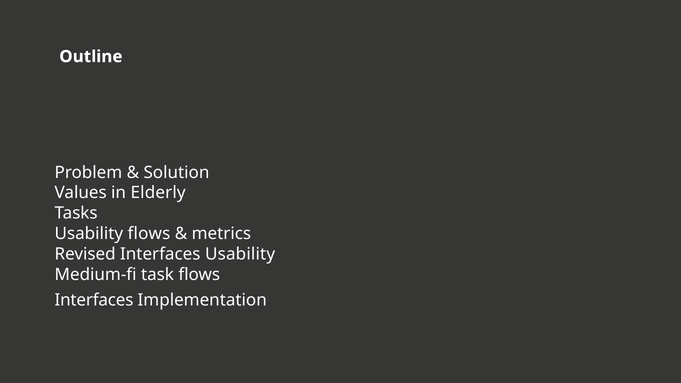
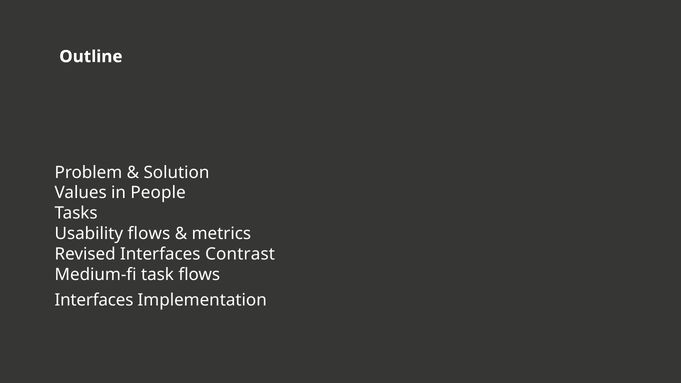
Elderly: Elderly -> People (158, 193)
Interfaces Usability: Usability -> Contrast (240, 254)
